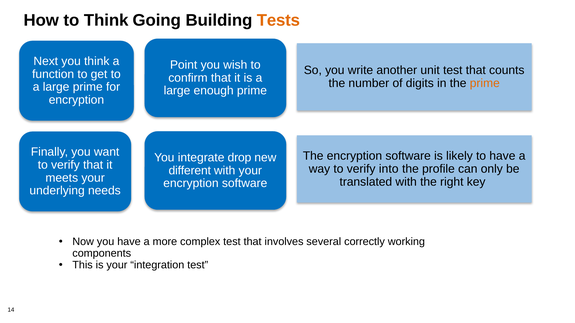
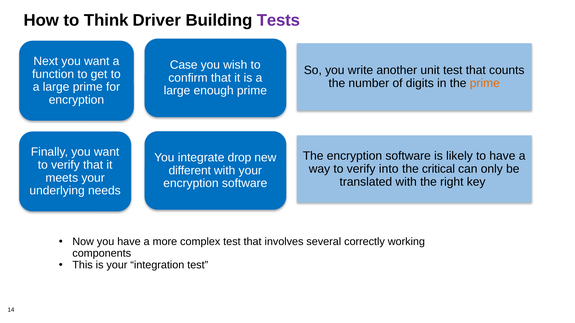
Going: Going -> Driver (157, 20)
Tests colour: orange -> purple (278, 20)
Next you think: think -> want (97, 61)
Point: Point -> Case (184, 65)
profile: profile -> critical (439, 169)
